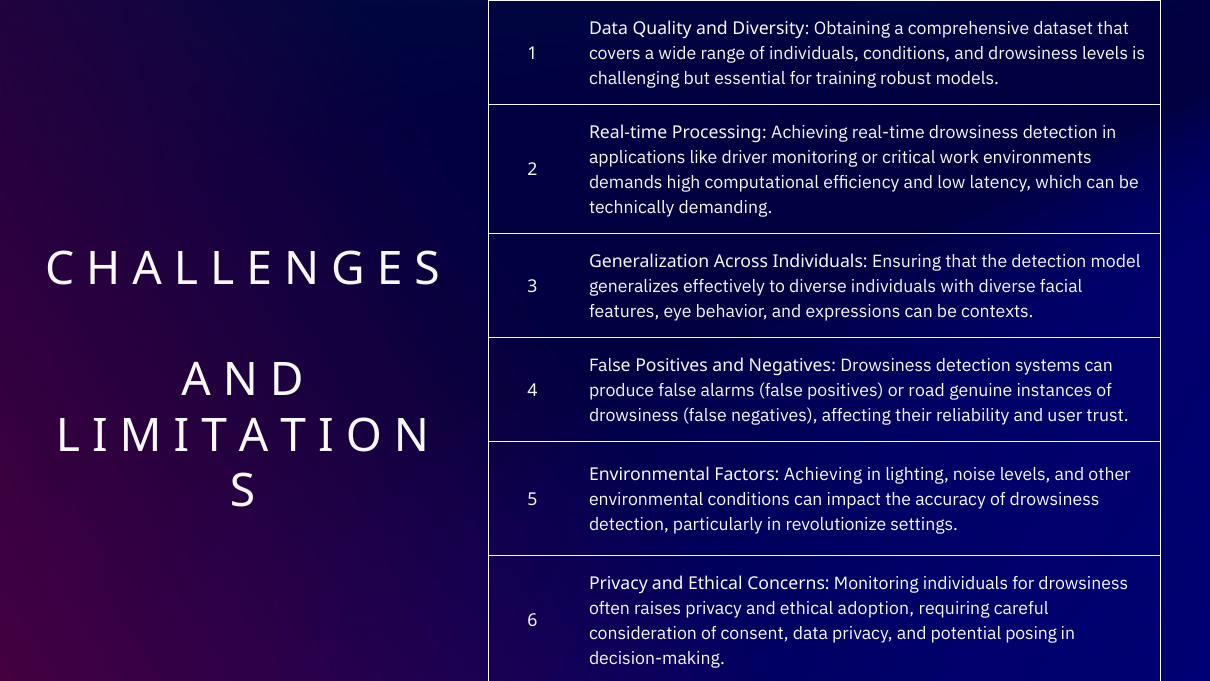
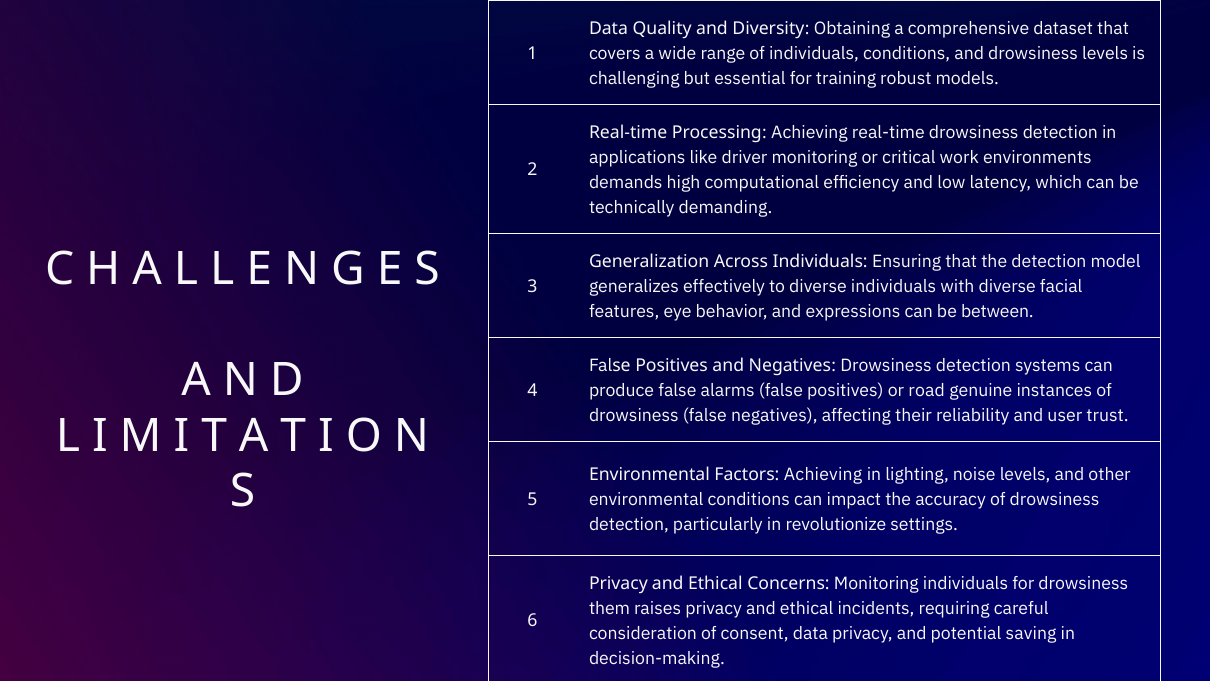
contexts: contexts -> between (997, 311)
often: often -> them (610, 608)
adoption: adoption -> incidents (876, 608)
posing: posing -> saving (1031, 633)
